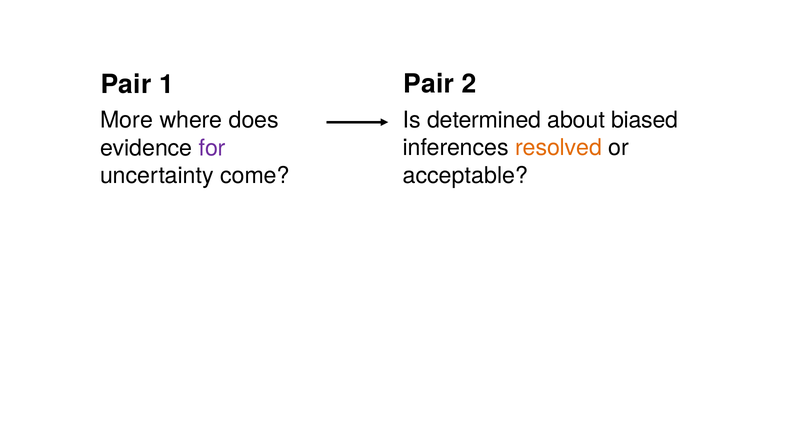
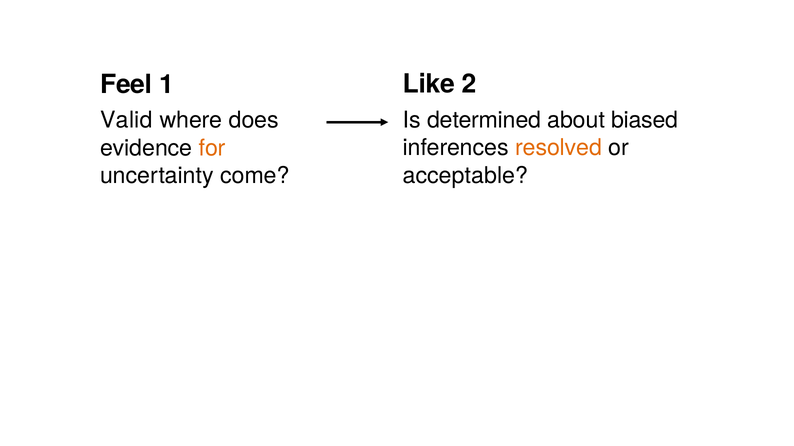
Pair: Pair -> Like (429, 84)
Pair: Pair -> Feel (126, 85)
More: More -> Valid (127, 120)
for colour: purple -> orange (212, 148)
